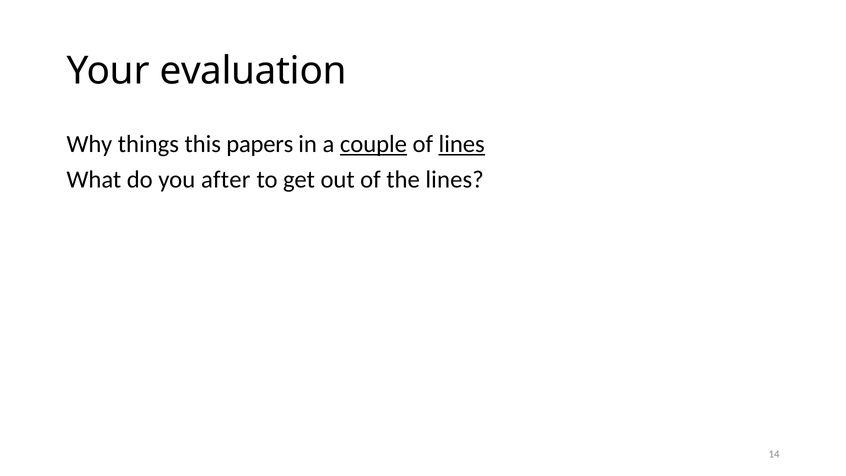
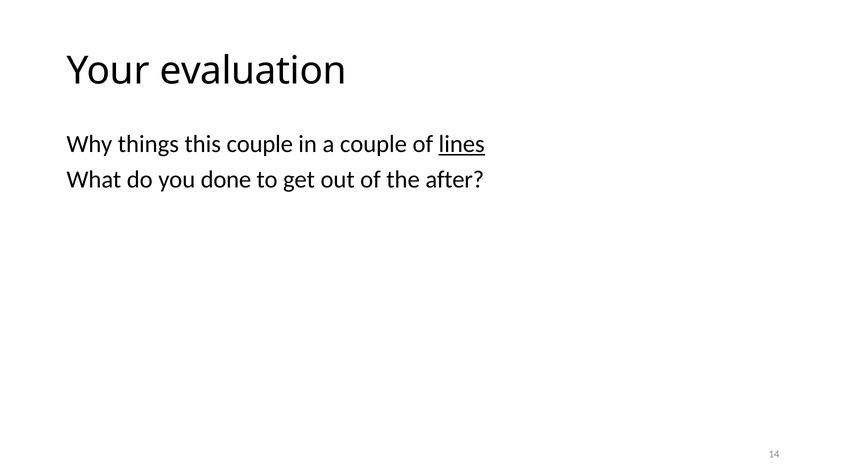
this papers: papers -> couple (260, 144)
couple underline: present -> none (373, 144)
after: after -> done (226, 180)
the lines: lines -> after (455, 180)
